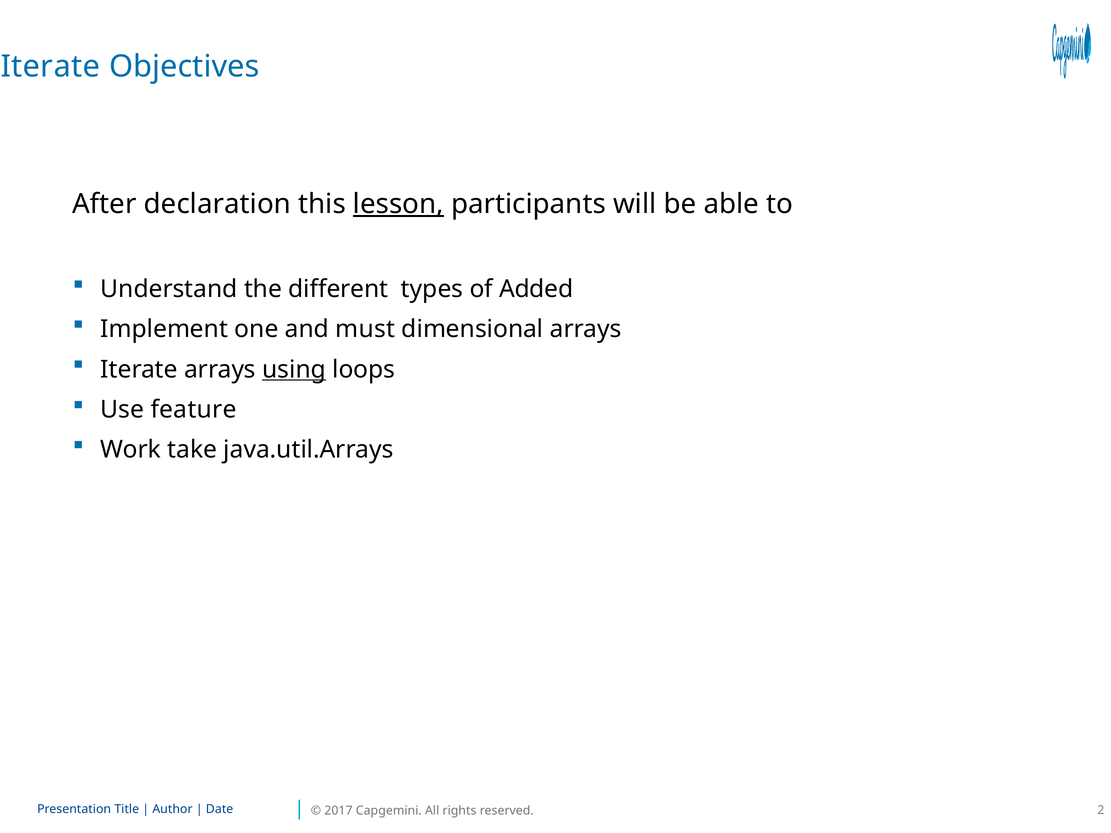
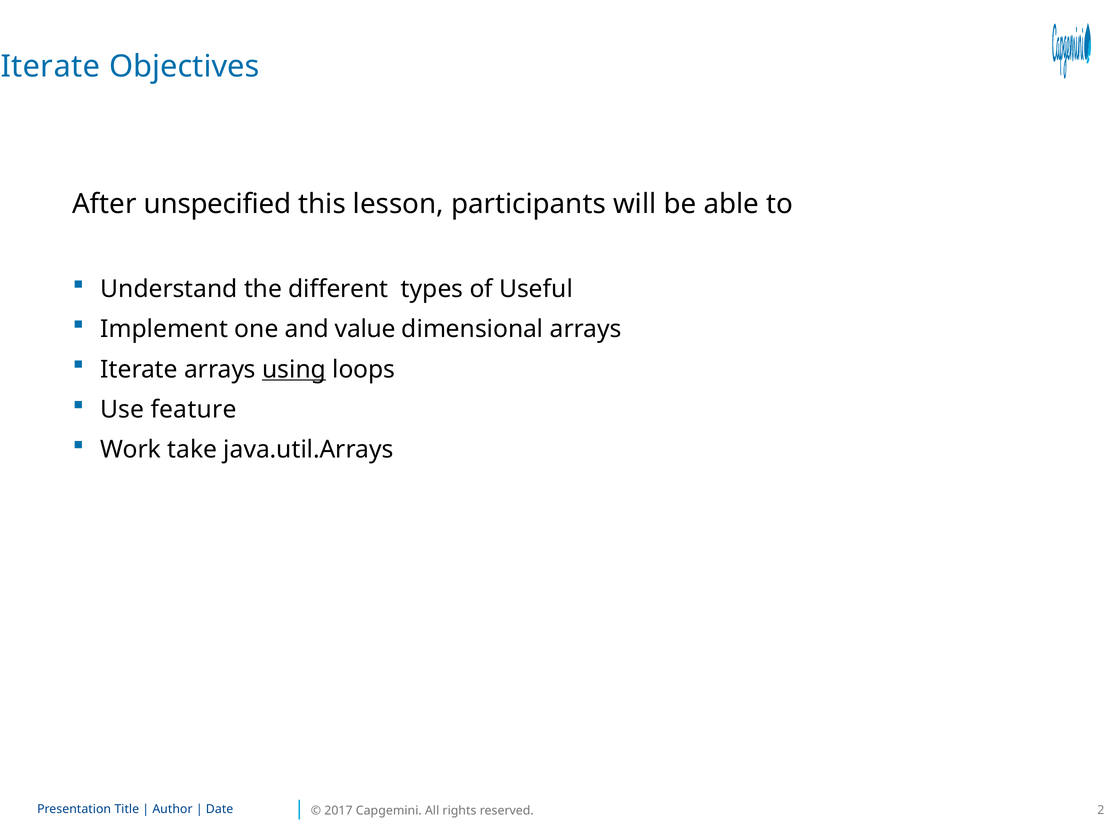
declaration: declaration -> unspecified (218, 204)
lesson underline: present -> none (398, 204)
Added: Added -> Useful (536, 289)
must: must -> value (365, 329)
